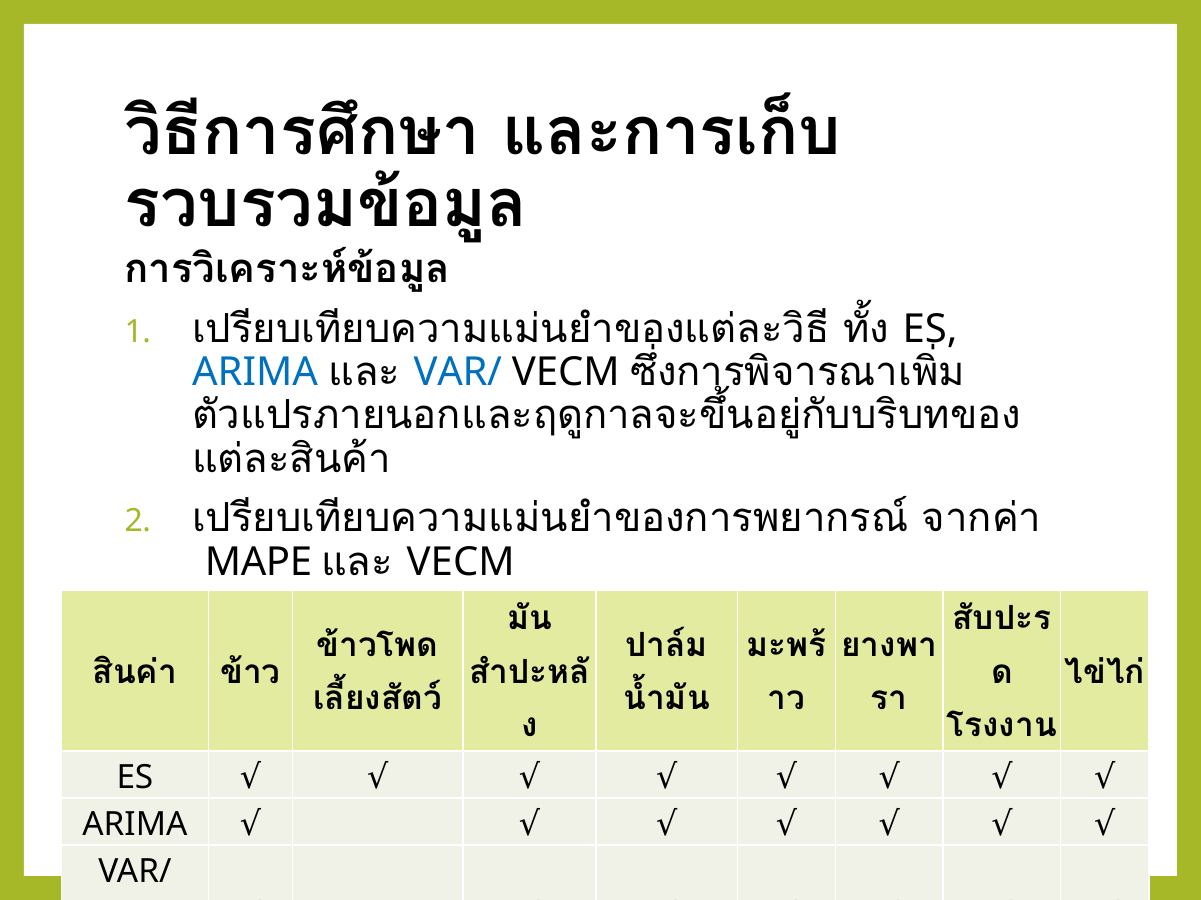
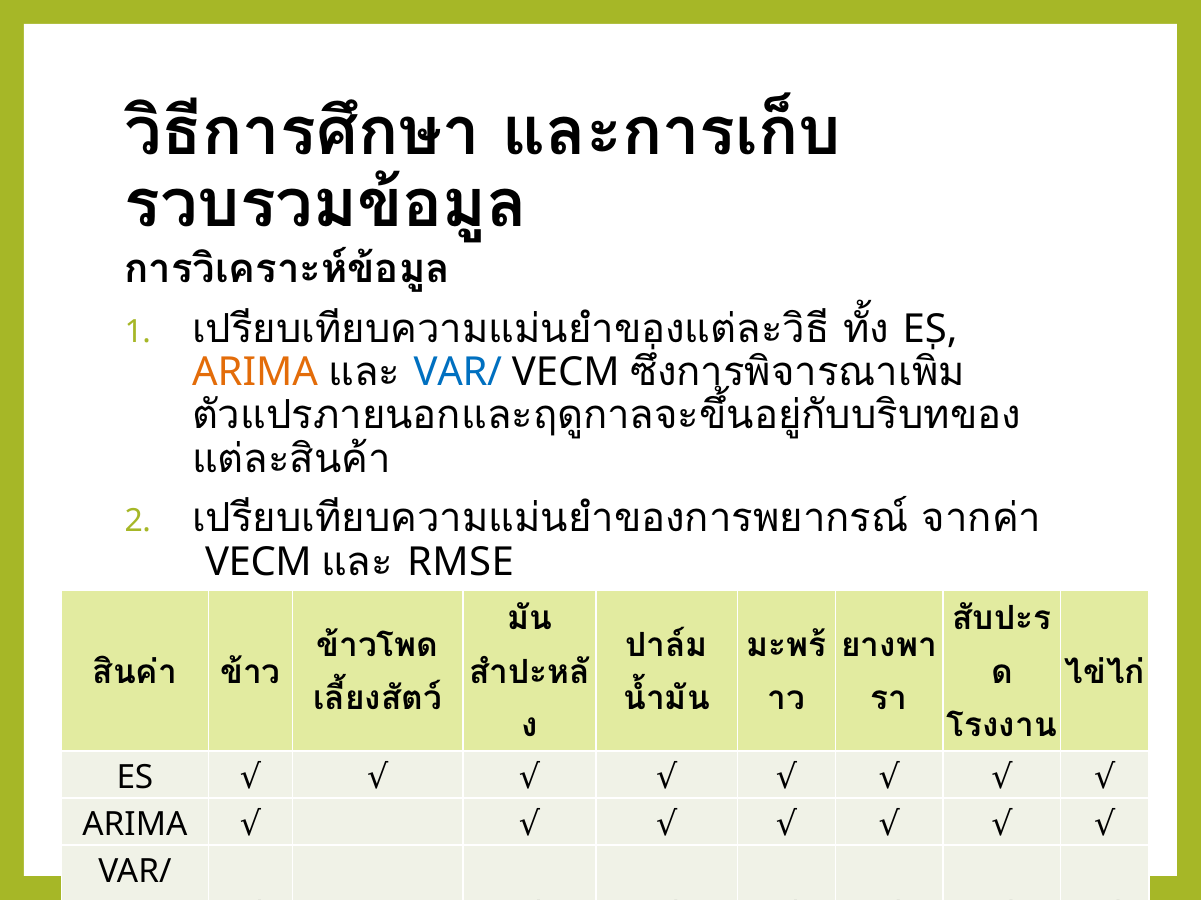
ARIMA colour: blue -> orange (255, 373)
MAPE: MAPE -> VECM (258, 562)
VECM: VECM -> RMSE (461, 562)
